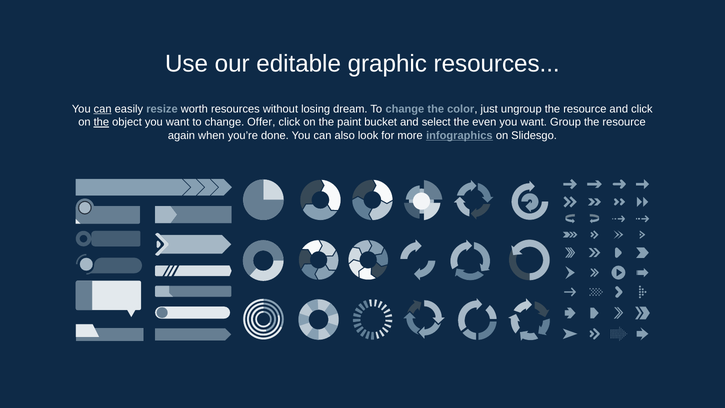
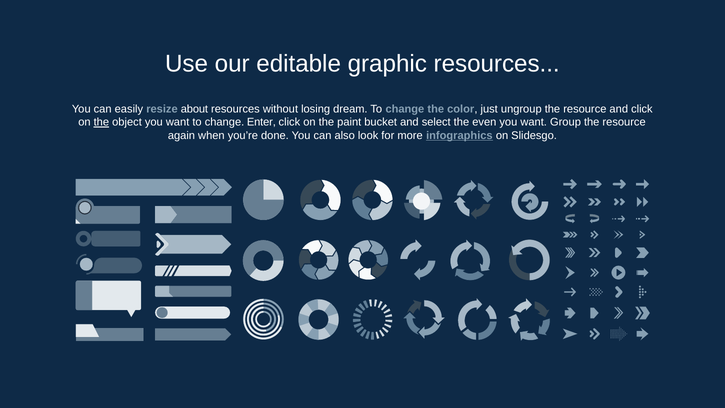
can underline: present -> none (103, 109)
worth: worth -> about (194, 109)
Offer: Offer -> Enter (261, 122)
